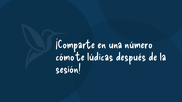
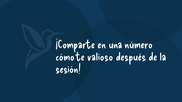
lúdicas: lúdicas -> valioso (100, 57)
